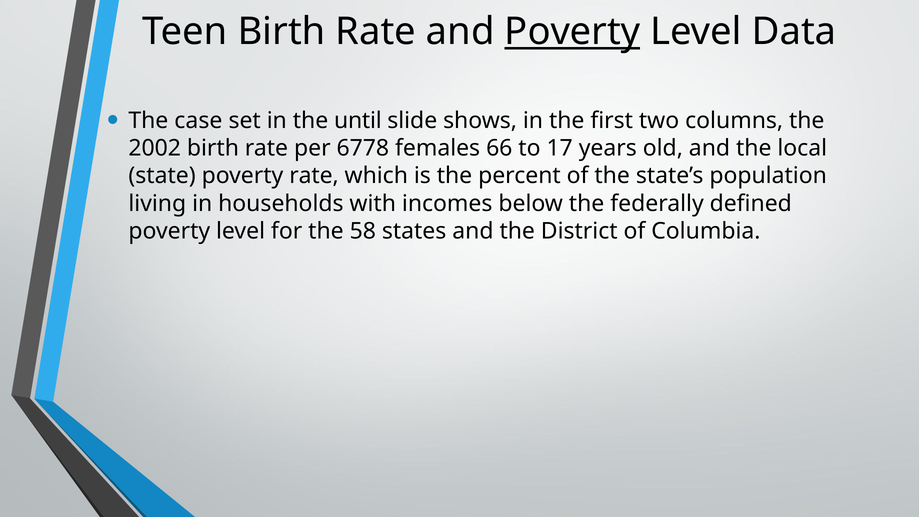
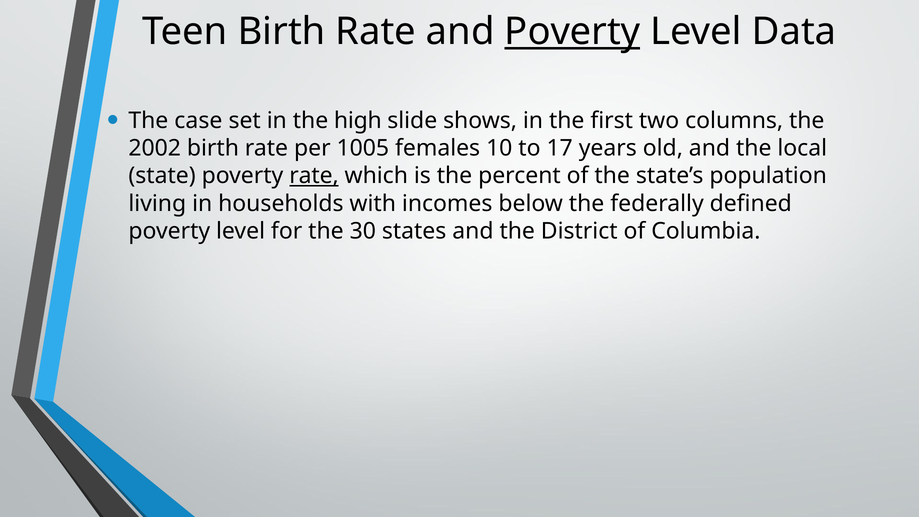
until: until -> high (358, 121)
6778: 6778 -> 1005 (363, 148)
66: 66 -> 10 (499, 148)
rate underline: none -> present (314, 176)
58: 58 -> 30 (363, 231)
